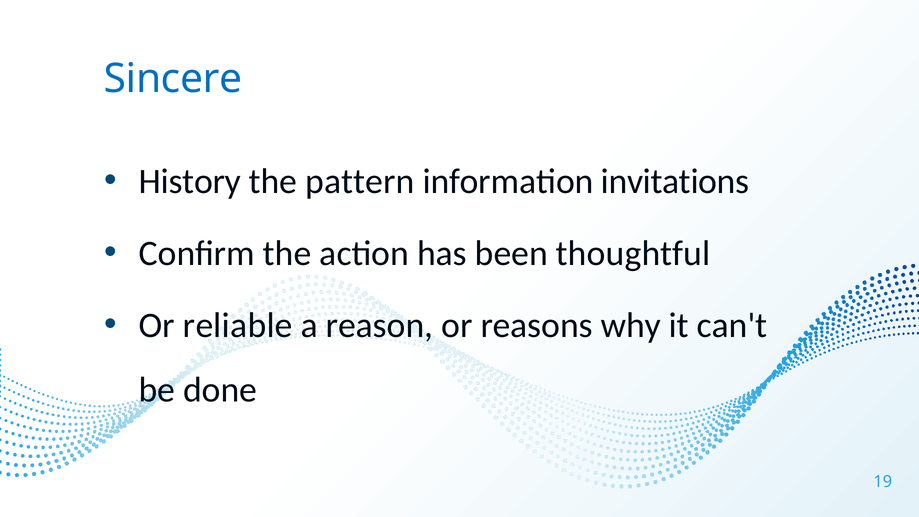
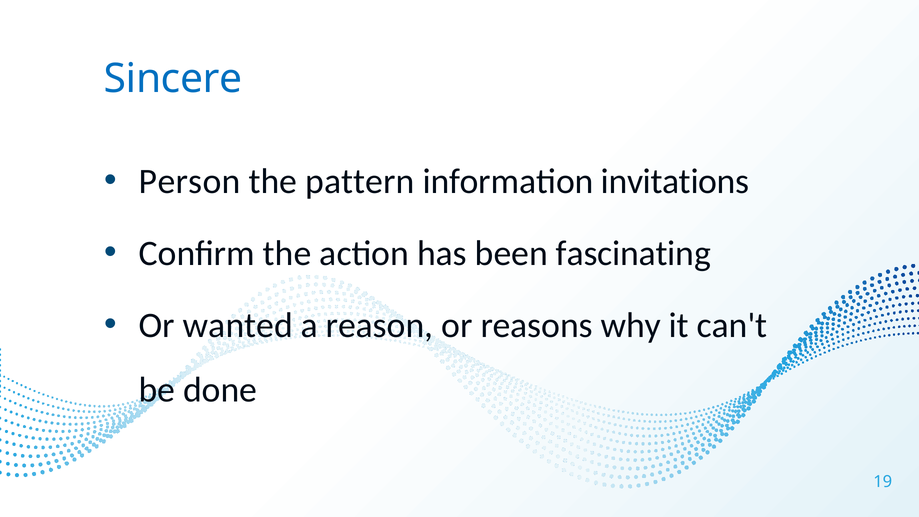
History: History -> Person (190, 181)
thoughtful: thoughtful -> fascinating (633, 254)
reliable: reliable -> wanted (238, 326)
